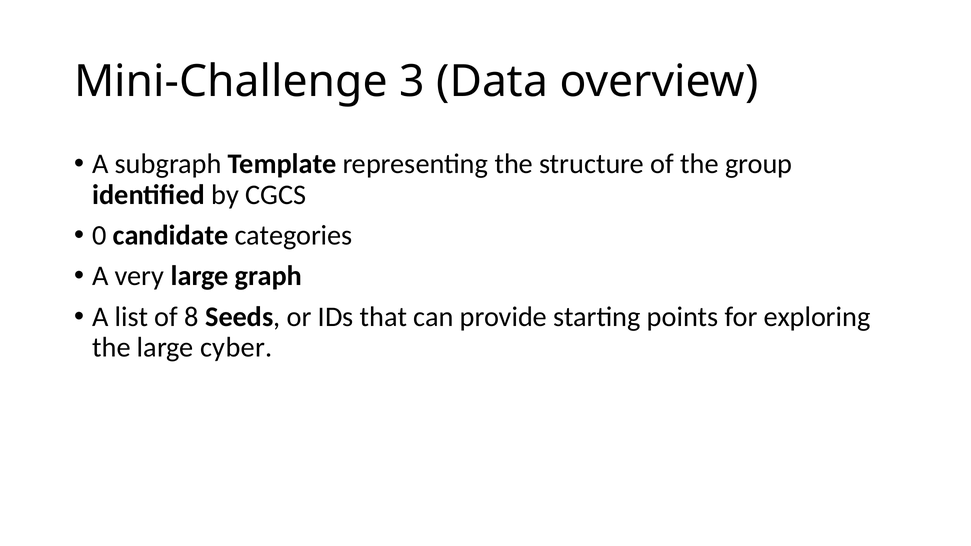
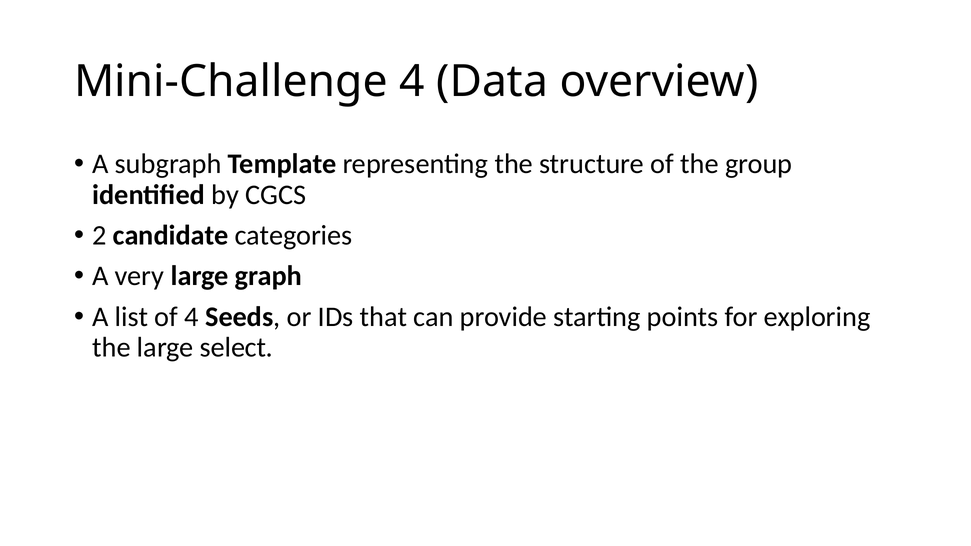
Mini-Challenge 3: 3 -> 4 (412, 82)
0: 0 -> 2 (99, 235)
of 8: 8 -> 4 (192, 317)
cyber: cyber -> select (237, 347)
